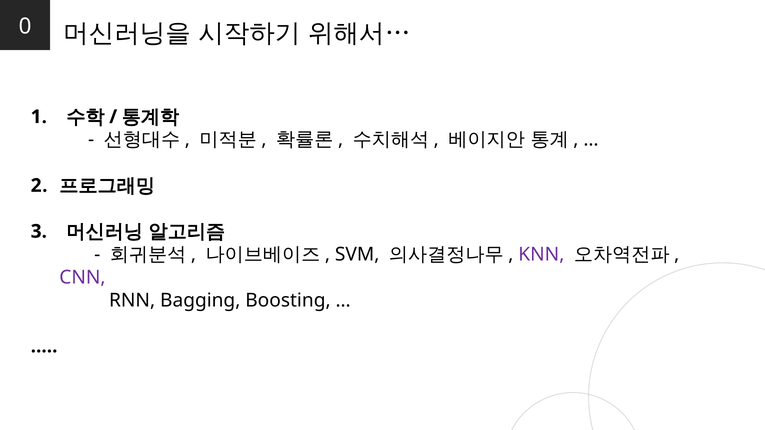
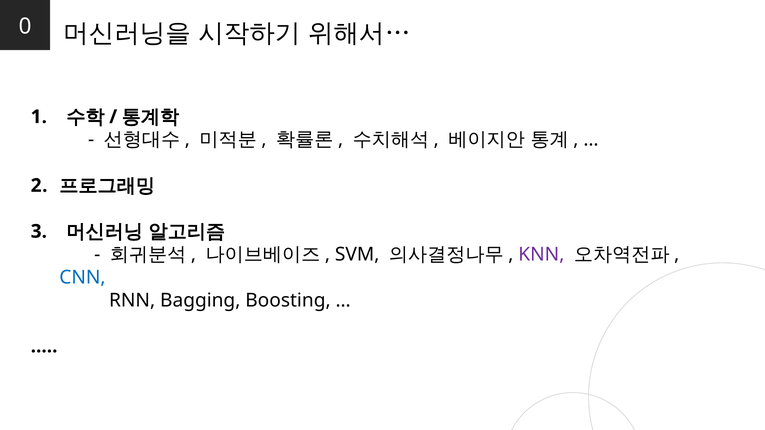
CNN colour: purple -> blue (82, 277)
